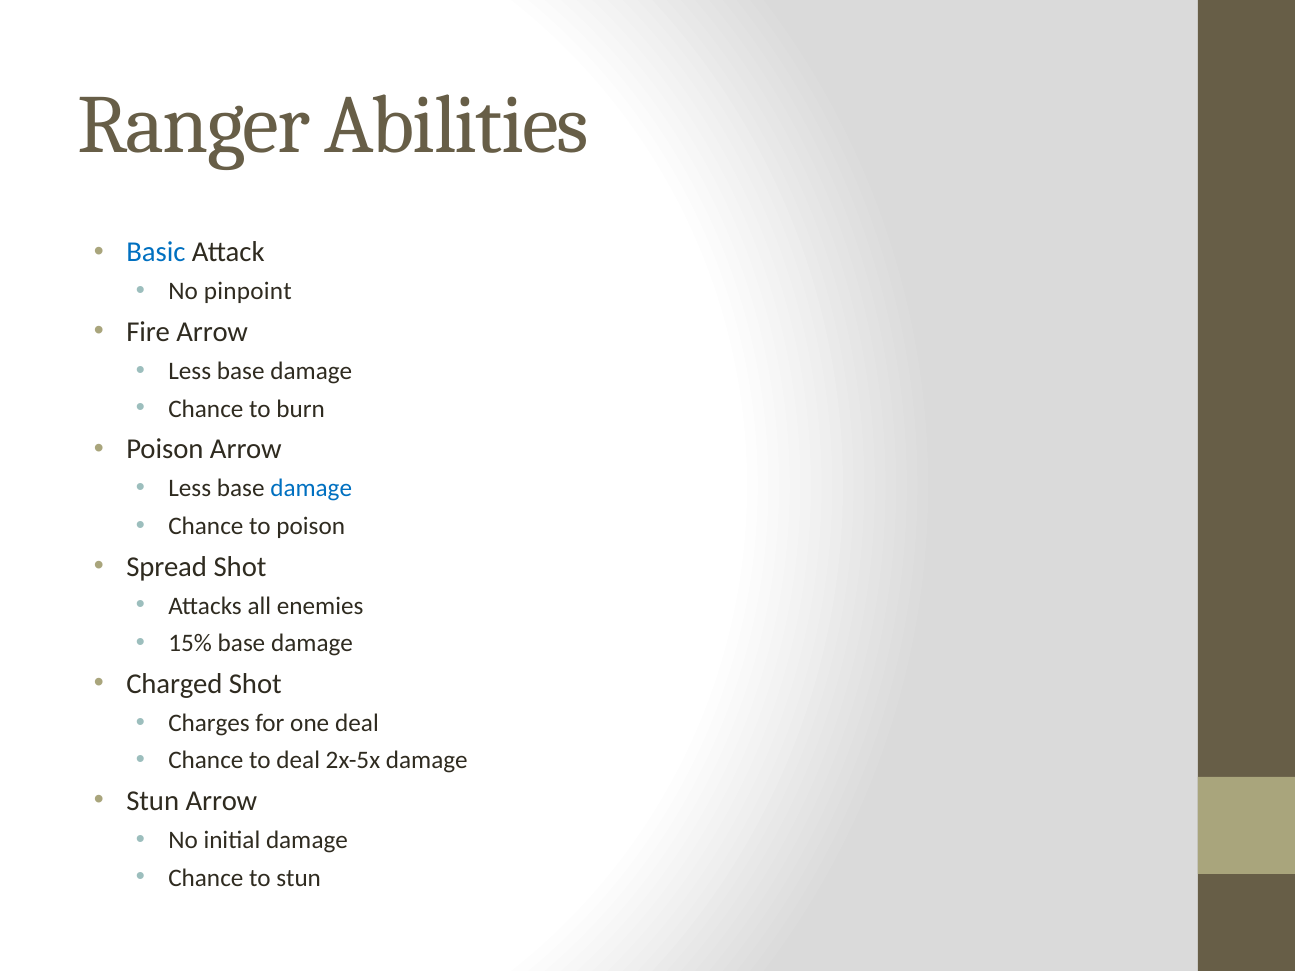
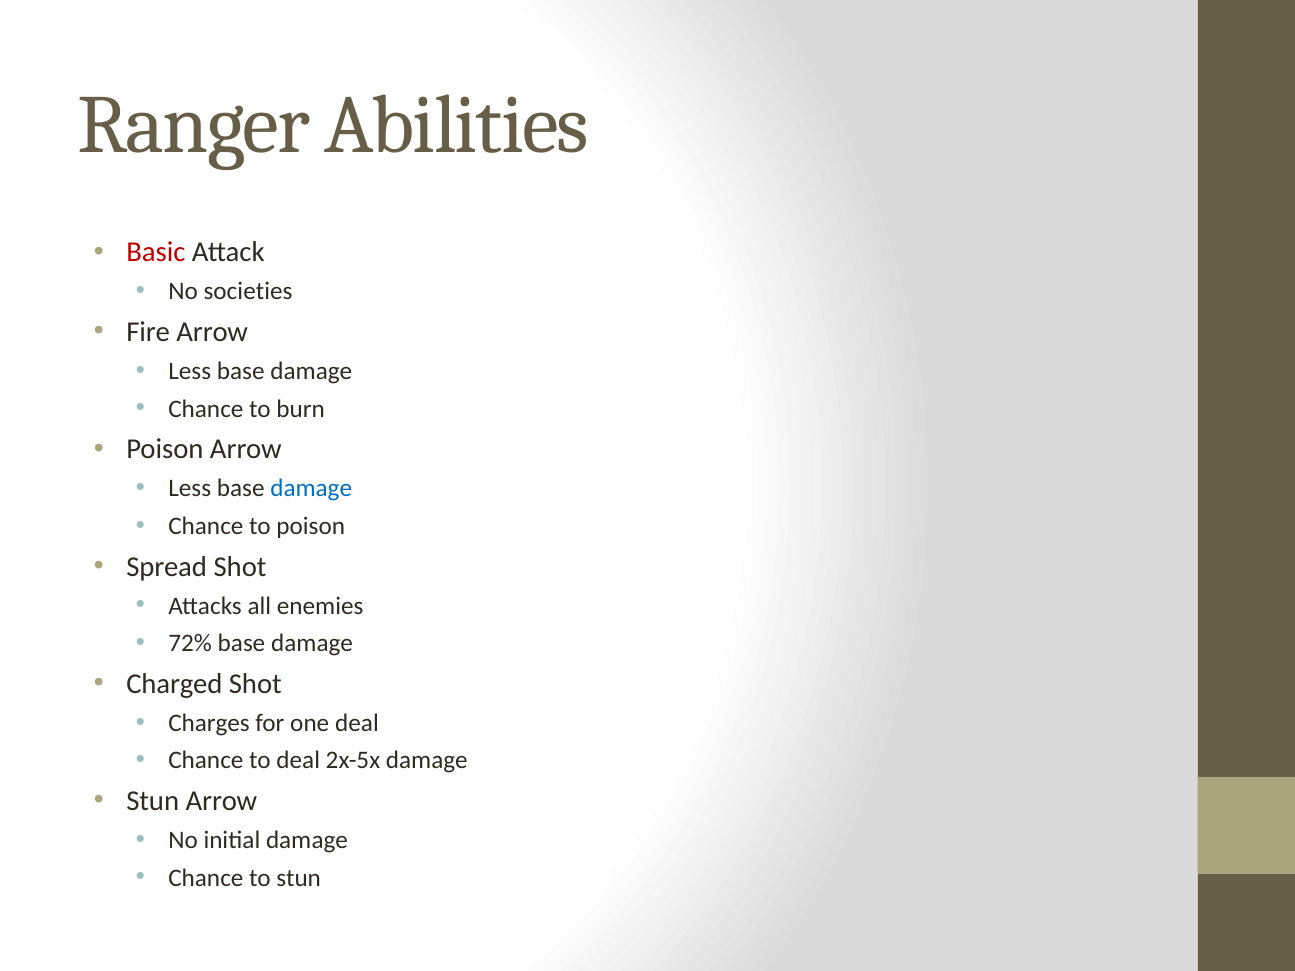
Basic colour: blue -> red (156, 252)
pinpoint: pinpoint -> societies (248, 292)
15%: 15% -> 72% (190, 643)
